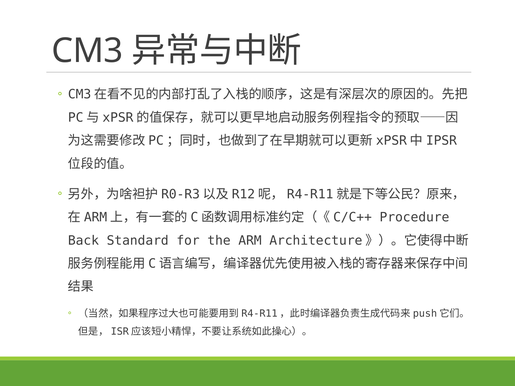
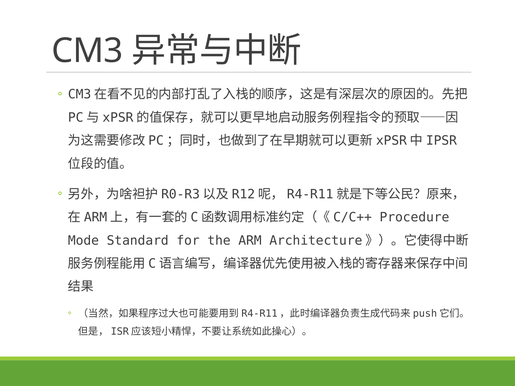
Back: Back -> Mode (83, 241)
